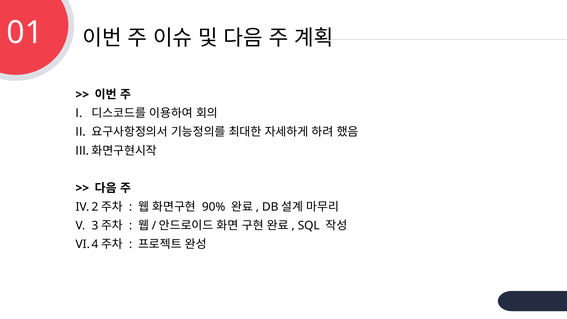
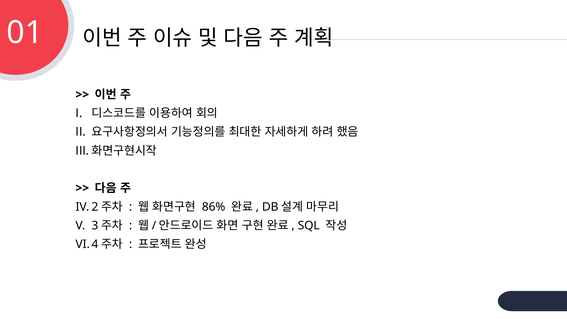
90%: 90% -> 86% (214, 207)
